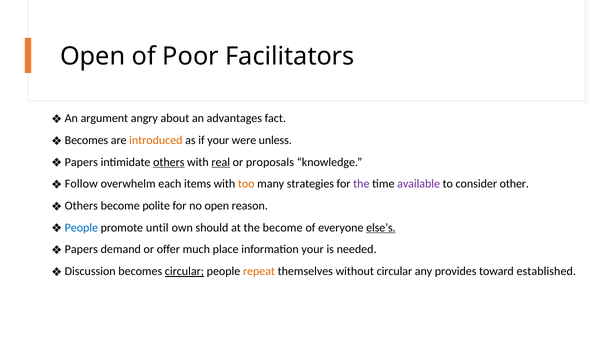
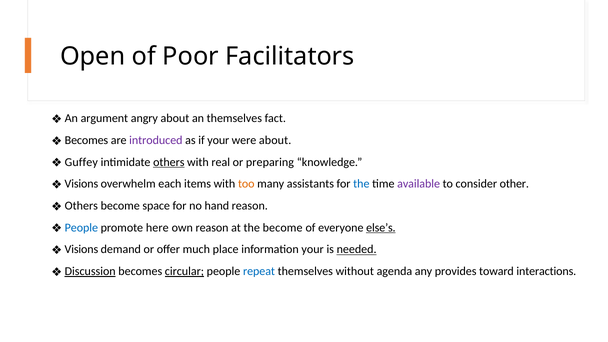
an advantages: advantages -> themselves (234, 118)
introduced colour: orange -> purple (156, 140)
were unless: unless -> about (275, 140)
Papers: Papers -> Guffey (81, 162)
real underline: present -> none (221, 162)
proposals: proposals -> preparing (270, 162)
Follow: Follow -> Visions (81, 184)
strategies: strategies -> assistants (310, 184)
the colour: purple -> blue (361, 184)
polite: polite -> space (156, 206)
no open: open -> hand (217, 206)
until: until -> here (157, 228)
own should: should -> reason (212, 228)
Papers: Papers -> Visions (81, 250)
needed underline: none -> present (357, 250)
Discussion underline: none -> present (90, 271)
repeat colour: orange -> blue (259, 271)
without circular: circular -> agenda (394, 271)
established: established -> interactions (546, 271)
